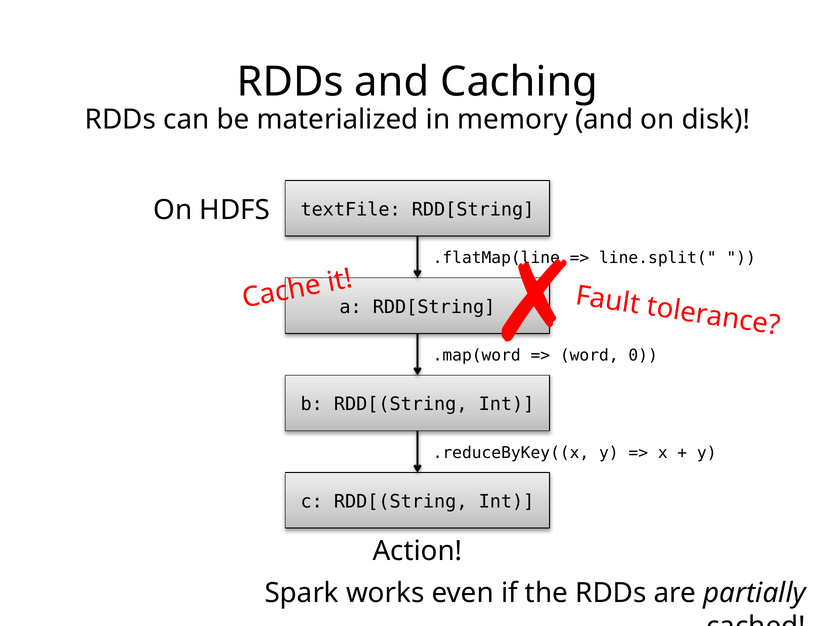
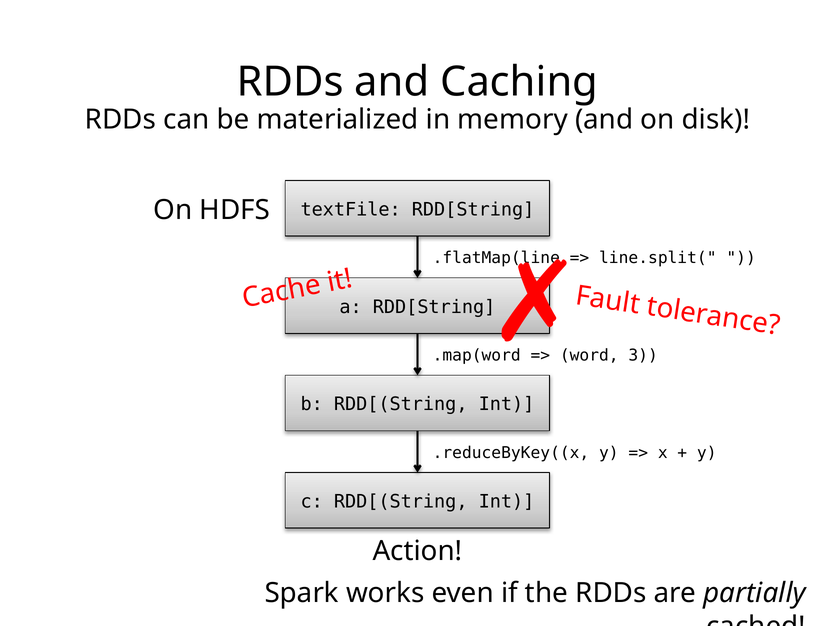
0: 0 -> 3 (643, 356)
